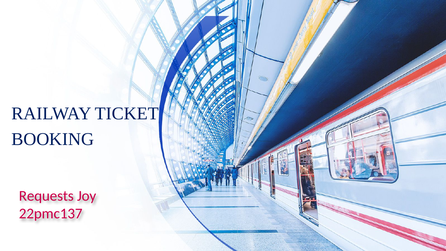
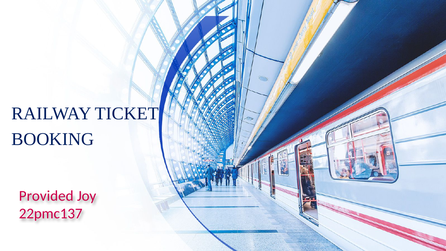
Requests: Requests -> Provided (46, 196)
